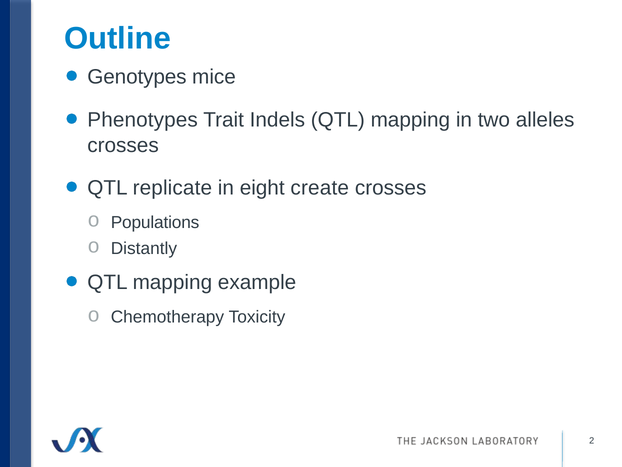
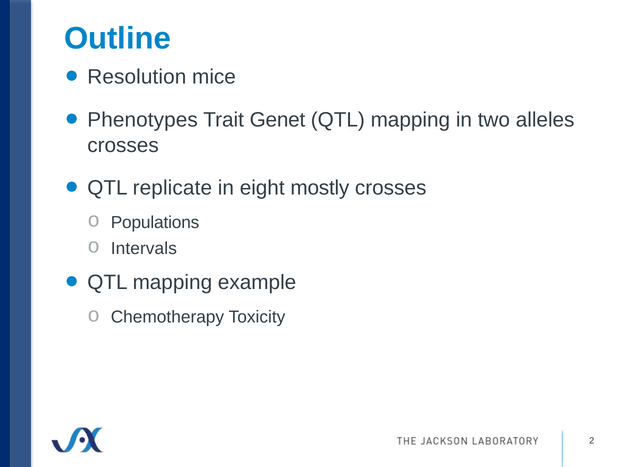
Genotypes: Genotypes -> Resolution (137, 77)
Indels: Indels -> Genet (277, 120)
create: create -> mostly (320, 188)
Distantly: Distantly -> Intervals (144, 248)
